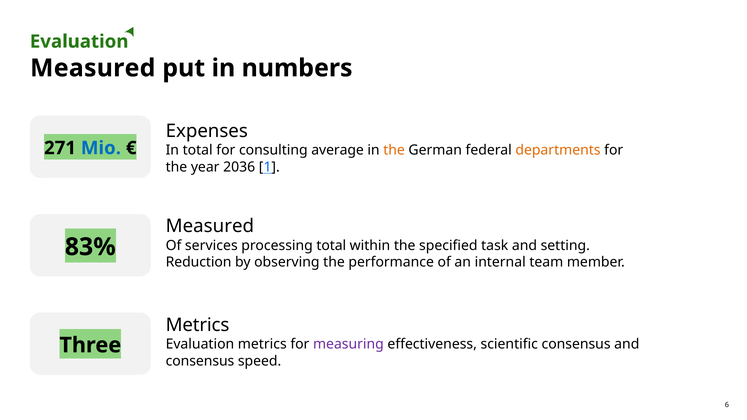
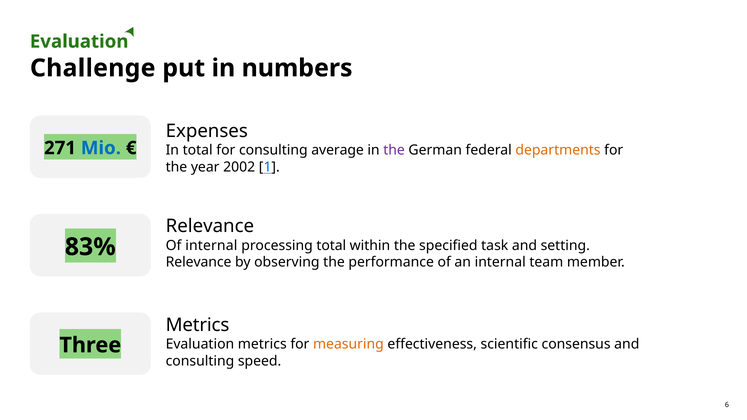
Measured: Measured -> Challenge (93, 68)
the colour: orange -> purple (394, 150)
2036: 2036 -> 2002 (239, 167)
Measured: Measured -> Relevance (210, 226)
Of services: services -> internal (211, 246)
Reduction: Reduction -> Relevance (199, 262)
measuring colour: purple -> orange (348, 344)
consensus: consensus -> consulting (200, 361)
